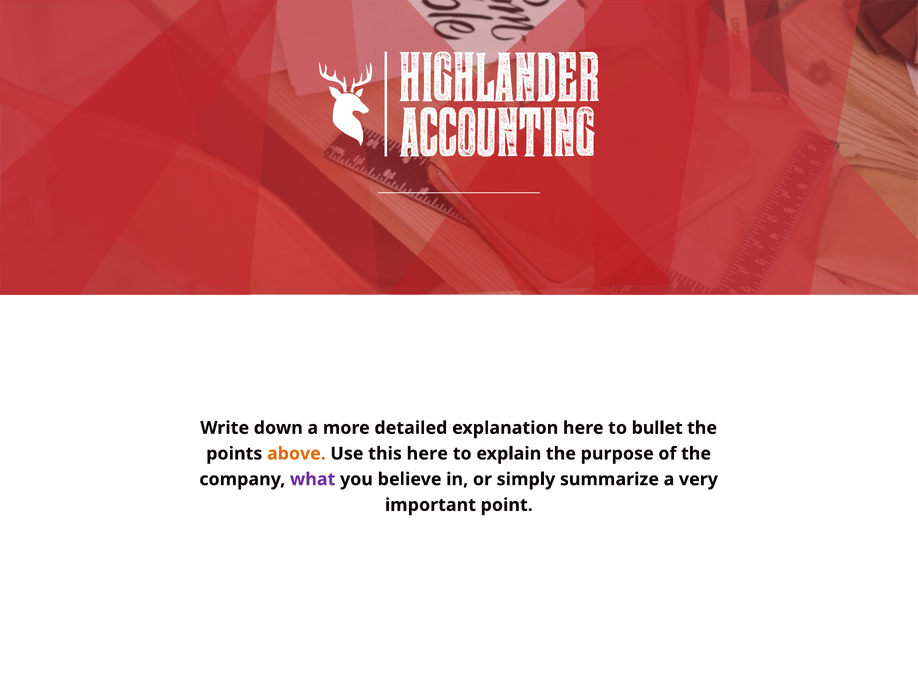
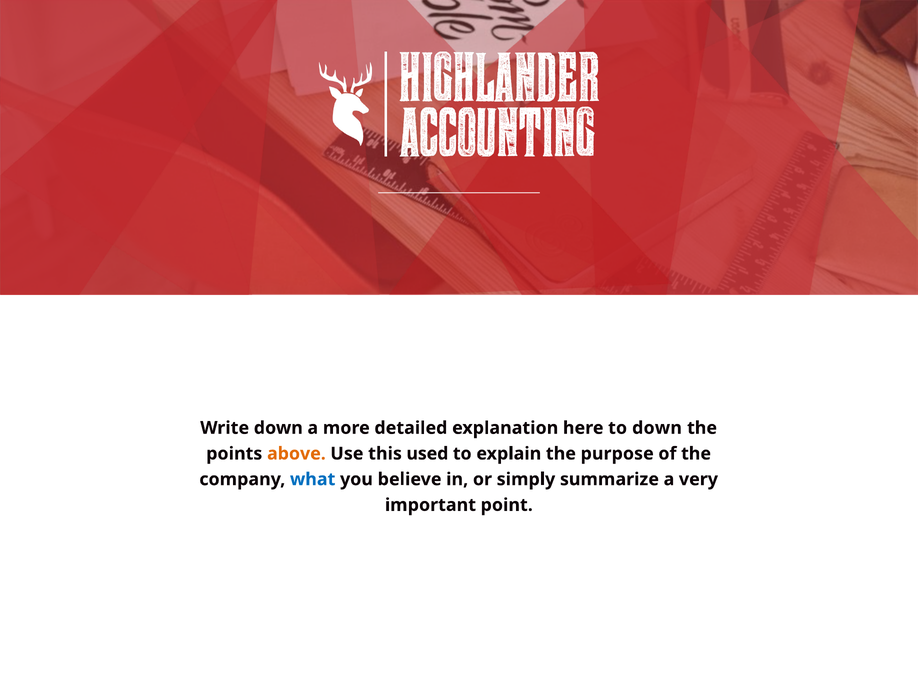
to bullet: bullet -> down (657, 428)
this here: here -> used (427, 454)
what colour: purple -> blue (313, 480)
